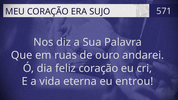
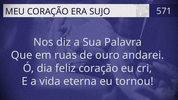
entrou: entrou -> tornou (134, 81)
